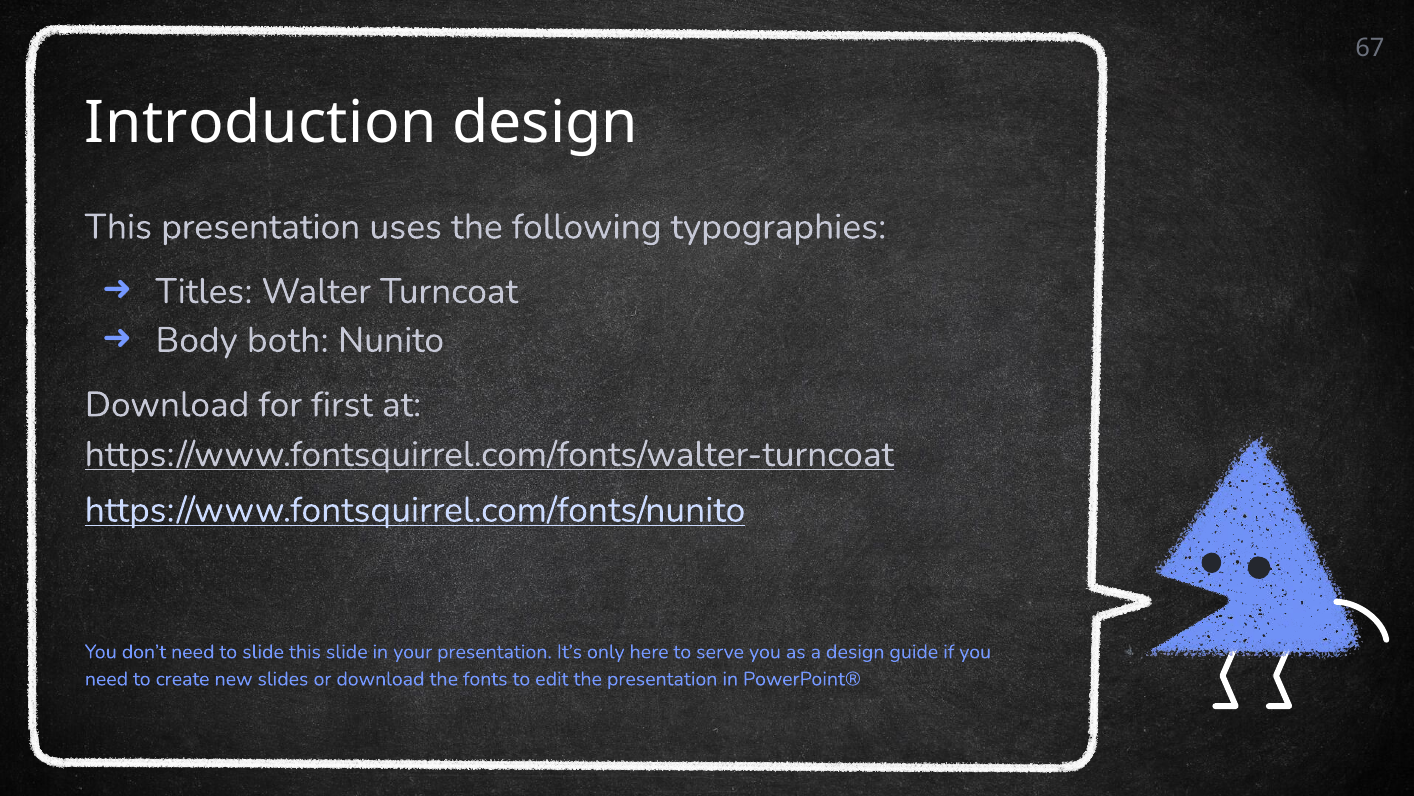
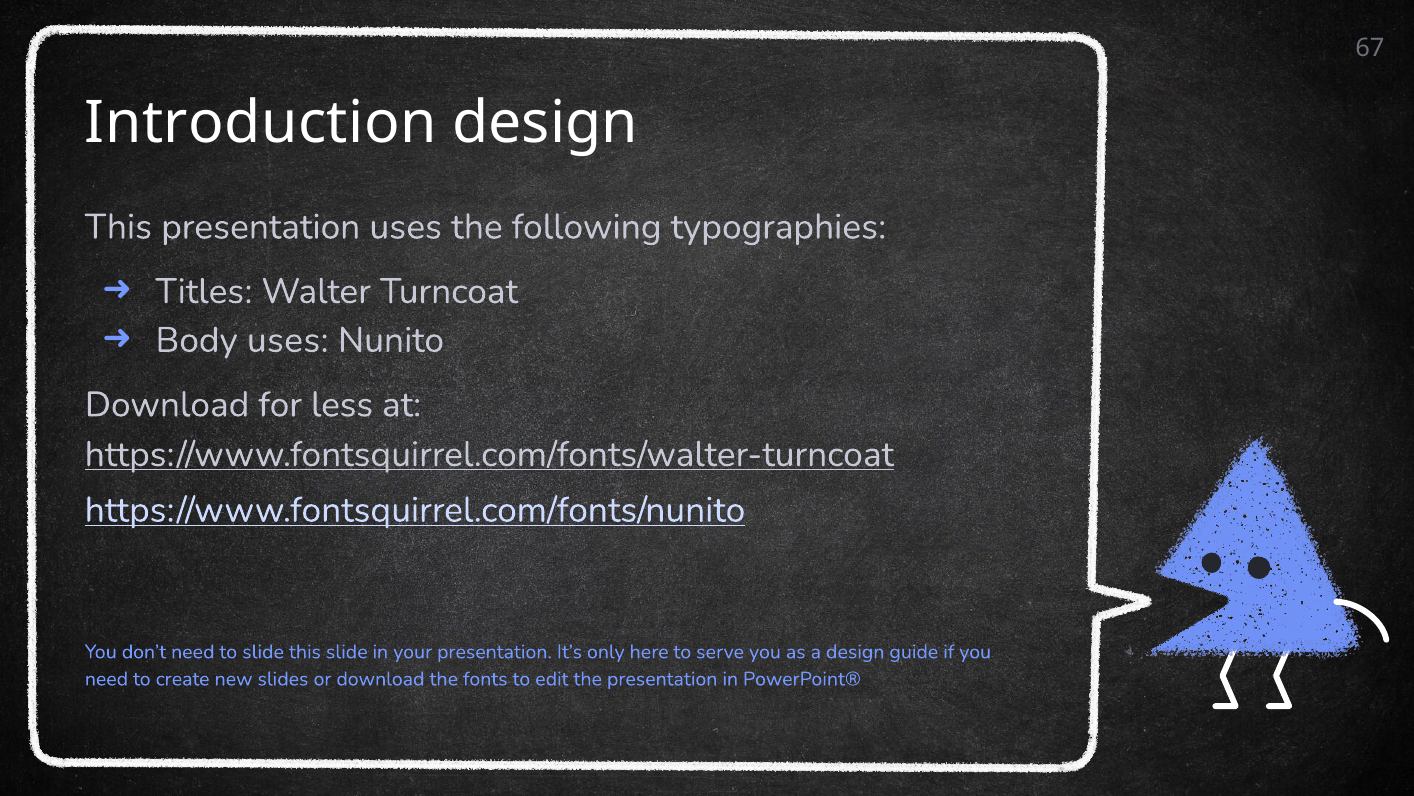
Body both: both -> uses (288, 340)
first: first -> less (342, 404)
